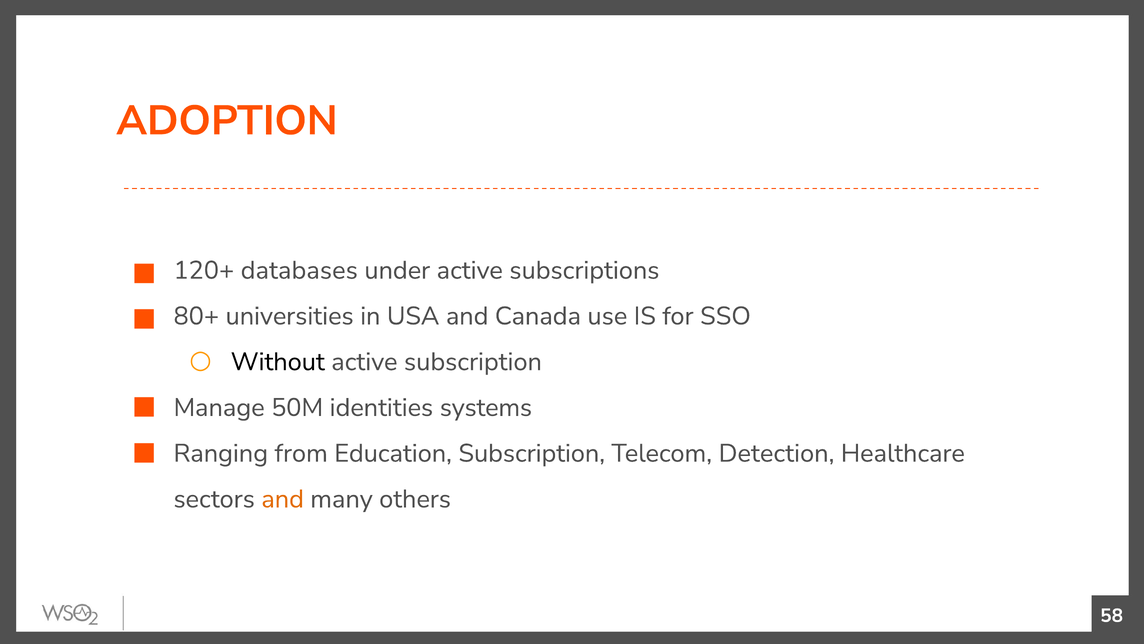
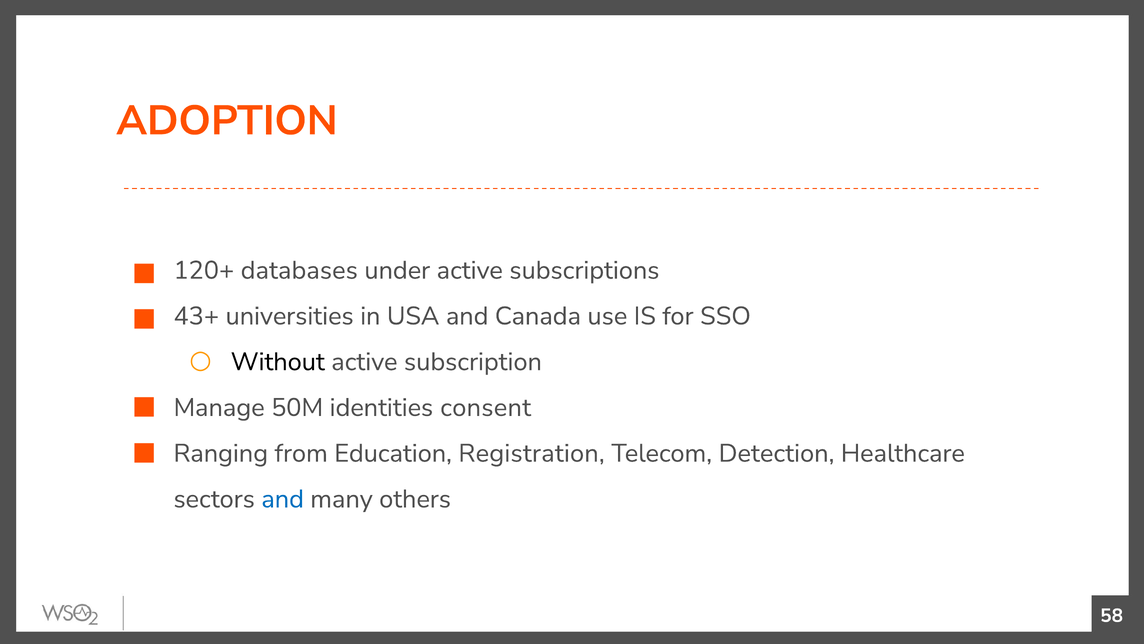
80+: 80+ -> 43+ (196, 316)
systems: systems -> consent (486, 407)
Education Subscription: Subscription -> Registration (532, 453)
and colour: orange -> blue (283, 499)
